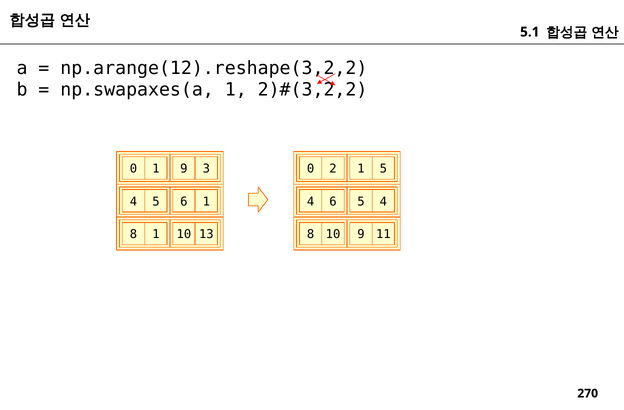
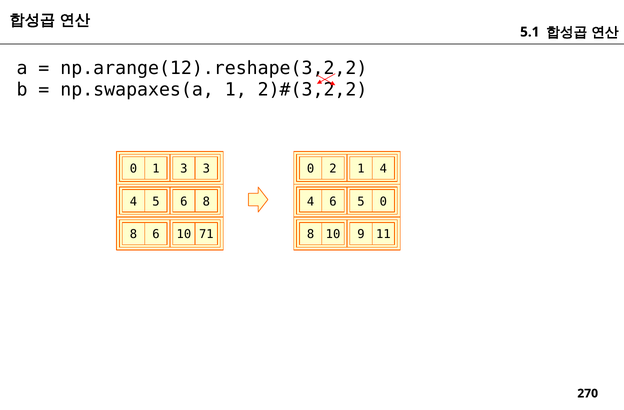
1 9: 9 -> 3 (184, 169)
1 5: 5 -> 4 (383, 169)
6 1: 1 -> 8 (206, 202)
6 5 4: 4 -> 0 (383, 202)
8 1: 1 -> 6 (156, 234)
13: 13 -> 71 (206, 234)
